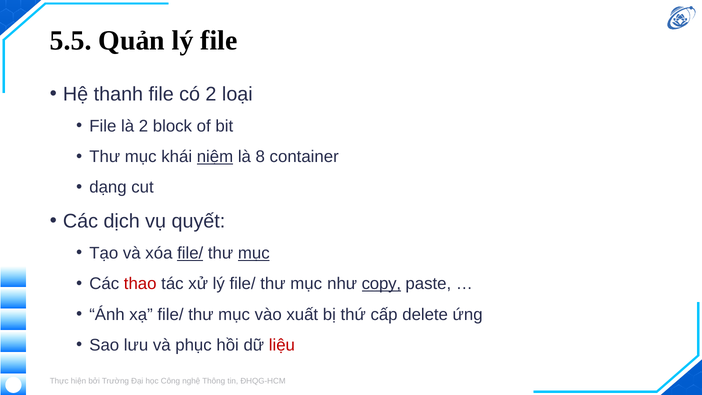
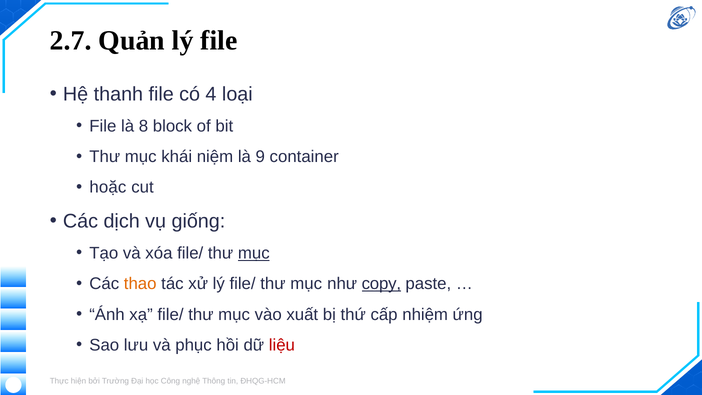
5.5: 5.5 -> 2.7 (71, 41)
có 2: 2 -> 4 (211, 94)
là 2: 2 -> 8 (143, 126)
niệm underline: present -> none (215, 157)
8: 8 -> 9 (260, 157)
dạng: dạng -> hoặc (108, 187)
quyết: quyết -> giống (198, 221)
file/ underline: present -> none (190, 253)
thao colour: red -> orange (140, 284)
delete: delete -> nhiệm (425, 314)
